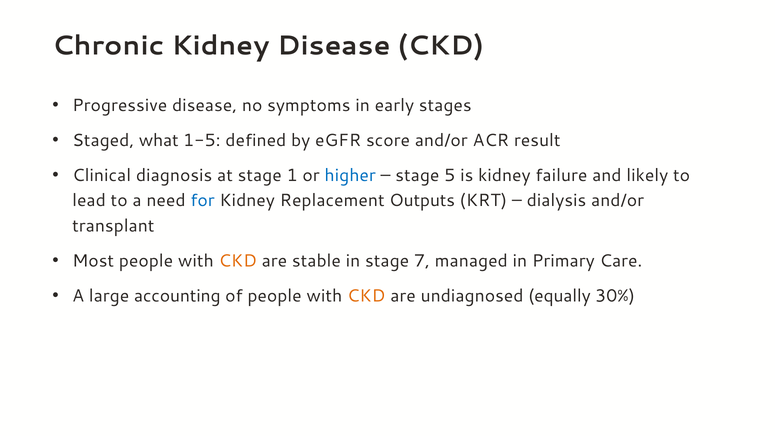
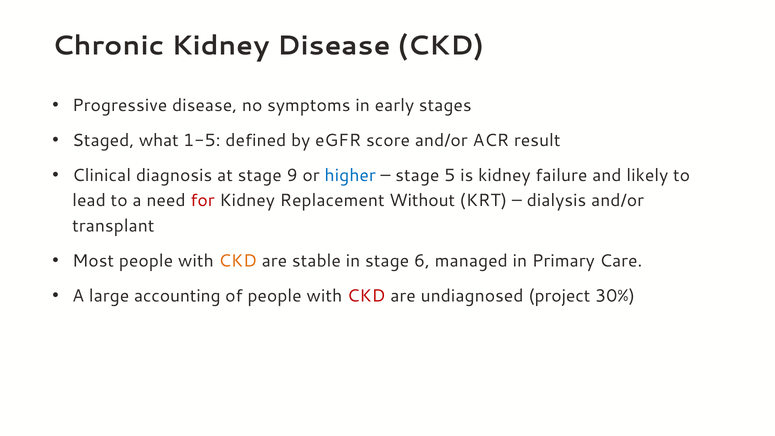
1: 1 -> 9 (292, 175)
for colour: blue -> red (203, 201)
Outputs: Outputs -> Without (422, 201)
7: 7 -> 6 (422, 261)
CKD colour: orange -> red (366, 296)
equally: equally -> project (559, 296)
